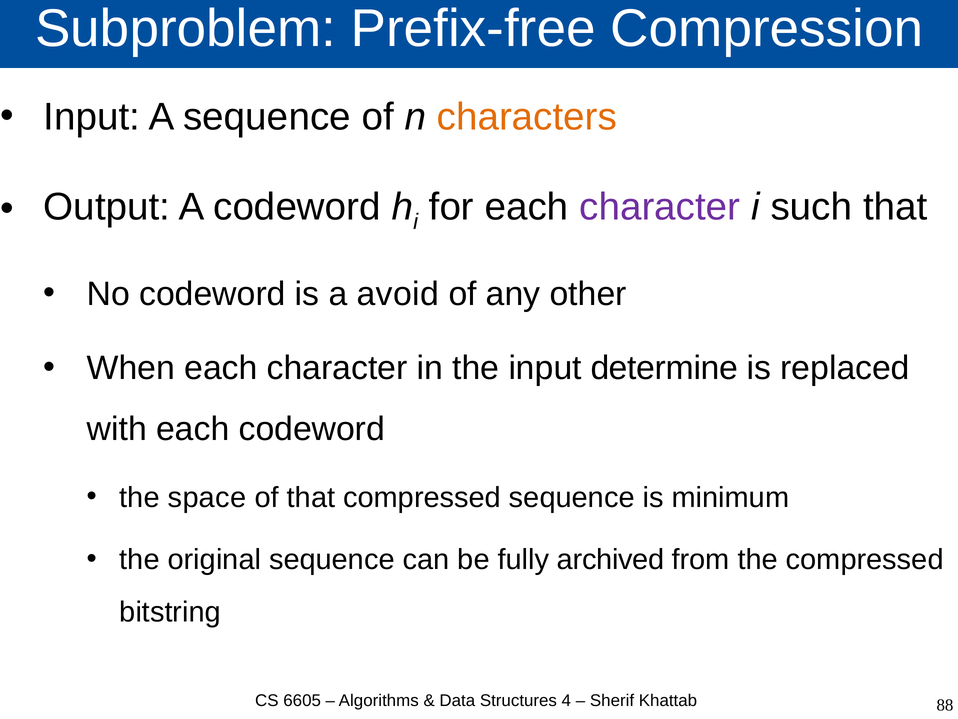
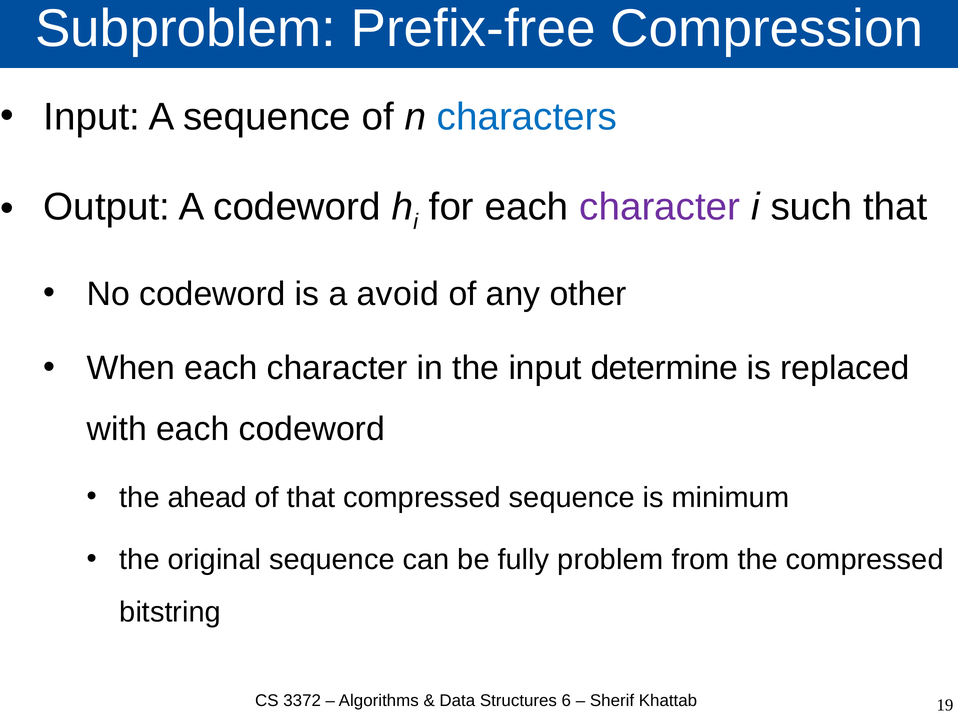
characters colour: orange -> blue (527, 117)
space: space -> ahead (207, 497)
archived: archived -> problem (610, 560)
6605: 6605 -> 3372 (302, 701)
4: 4 -> 6 (566, 701)
88: 88 -> 19 (945, 705)
